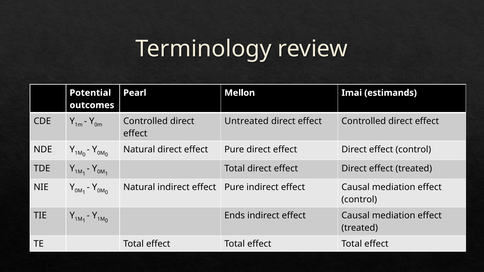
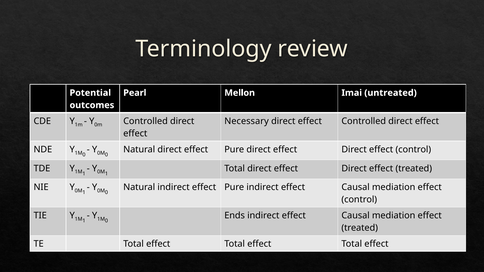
estimands: estimands -> untreated (391, 93)
Untreated: Untreated -> Necessary (247, 121)
